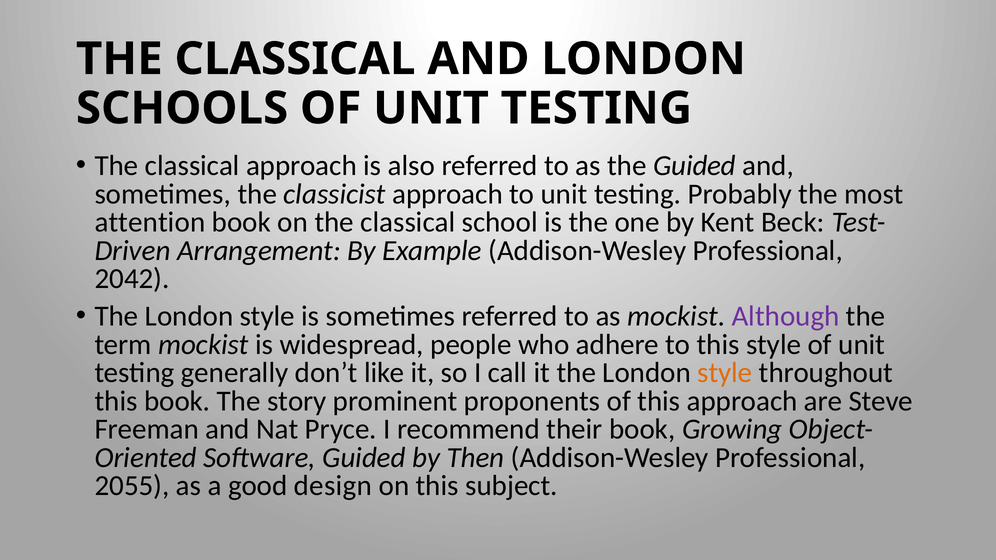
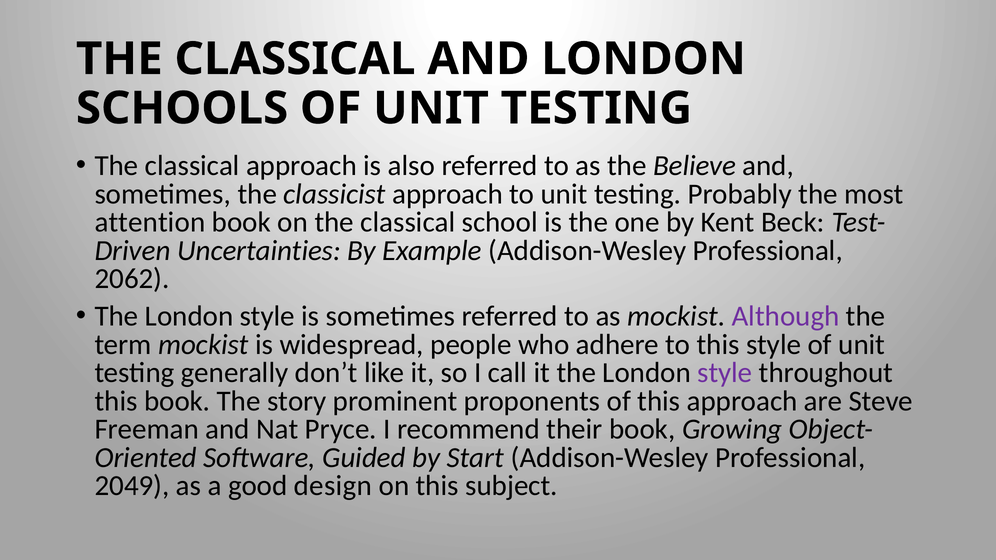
the Guided: Guided -> Believe (695, 166)
Arrangement: Arrangement -> Uncertainties (259, 251)
2042: 2042 -> 2062 (132, 279)
style colour: orange -> purple (725, 373)
Then: Then -> Start (475, 458)
2055: 2055 -> 2049 (132, 486)
